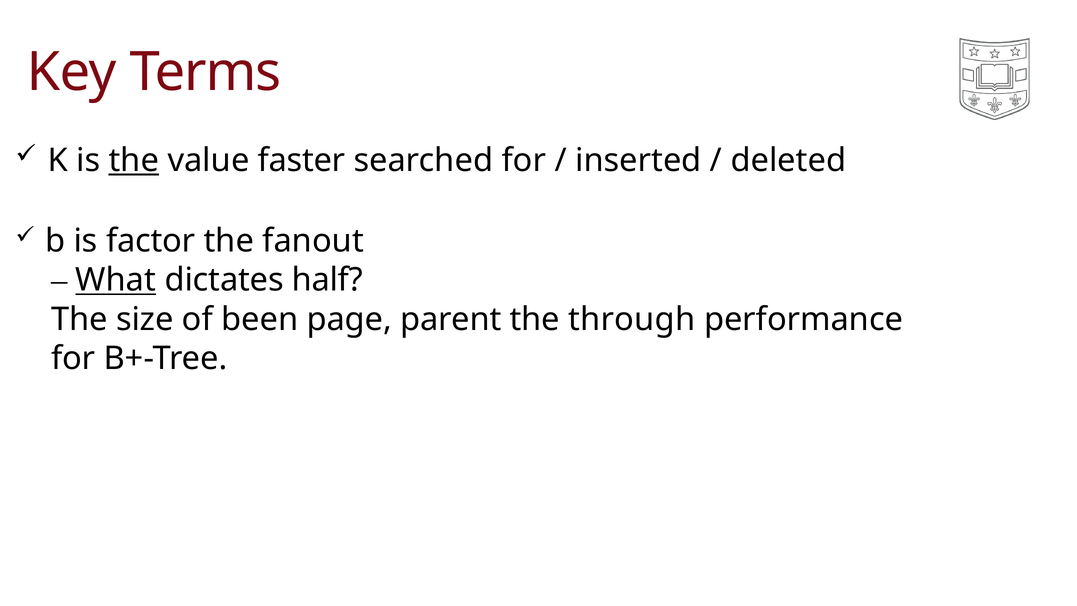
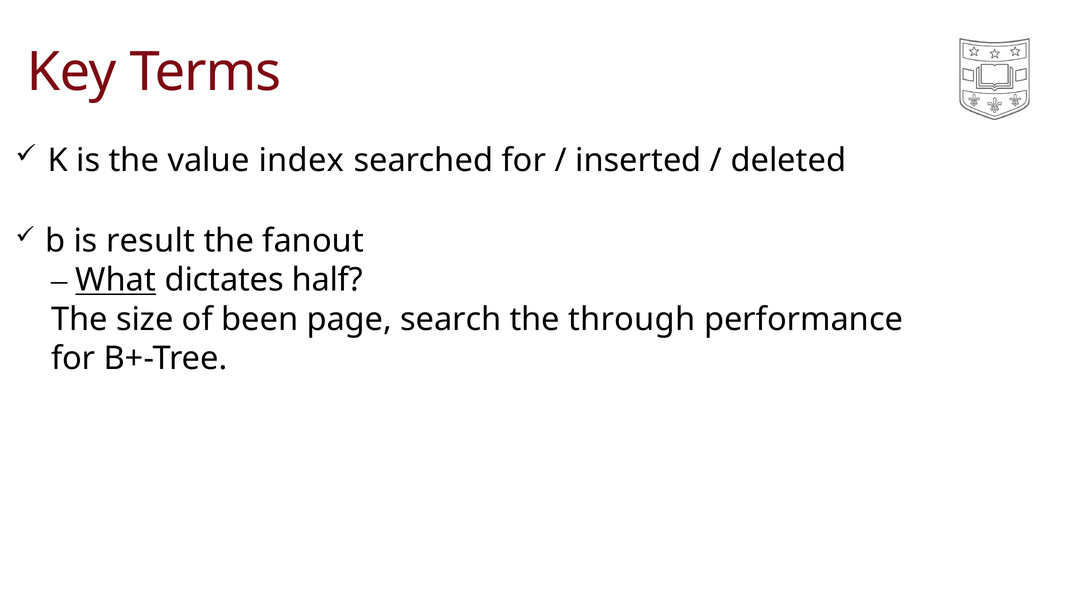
the underline: present -> none (134, 160)
faster: faster -> index (301, 160)
factor: factor -> result (151, 241)
parent: parent -> search (451, 319)
